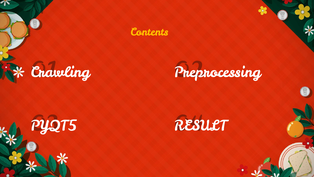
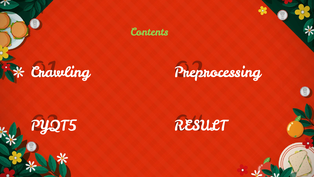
Contents colour: yellow -> light green (149, 32)
